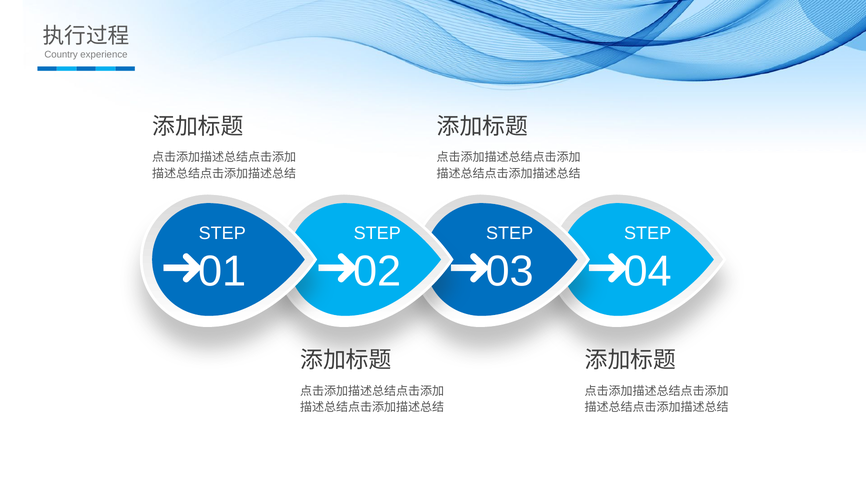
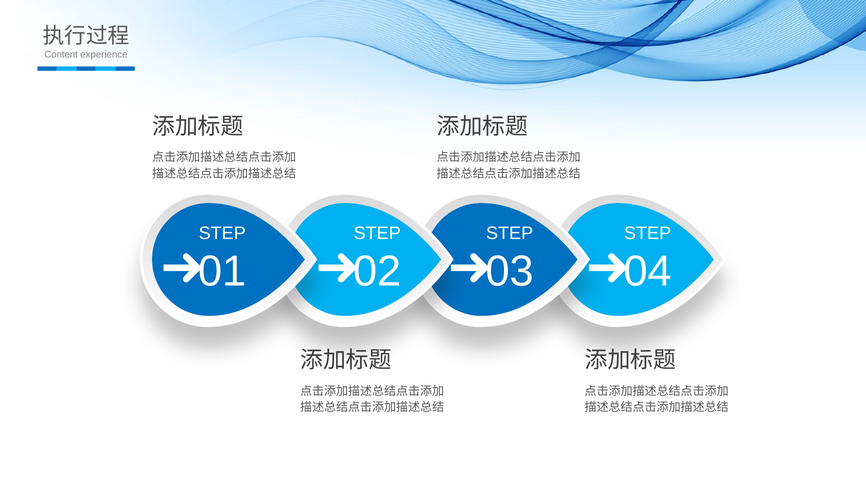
Country: Country -> Content (61, 54)
